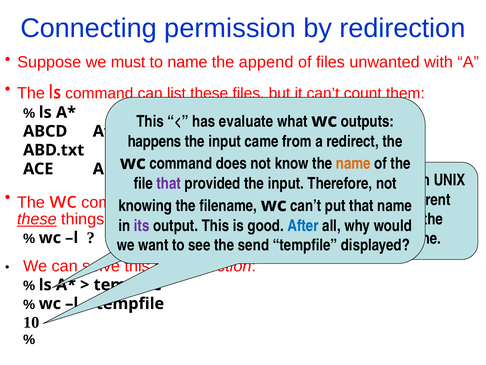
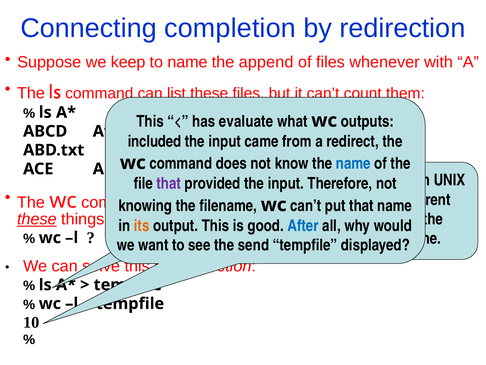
permission: permission -> completion (230, 28)
must: must -> keep (128, 62)
unwanted: unwanted -> whenever (384, 62)
happens: happens -> included (155, 141)
name colour: orange -> blue (353, 163)
its colour: purple -> orange (142, 225)
